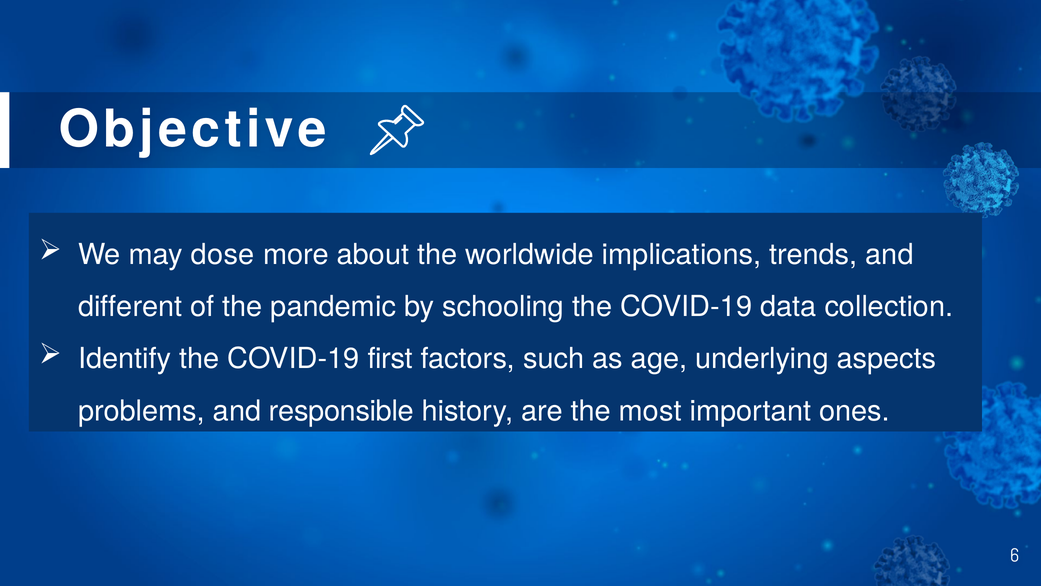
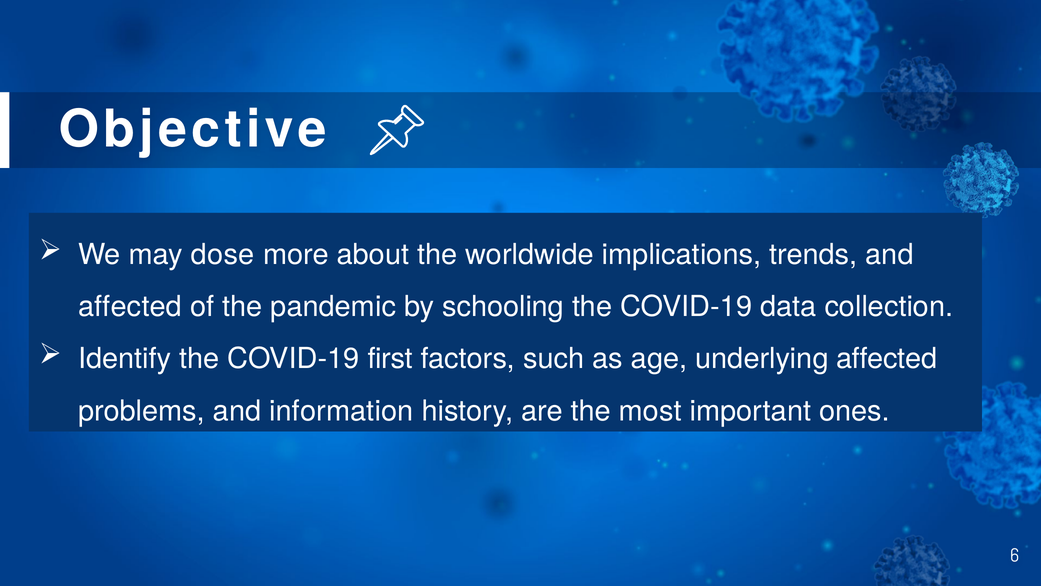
different: different -> affected (130, 307)
underlying aspects: aspects -> affected (887, 359)
responsible: responsible -> information (341, 411)
